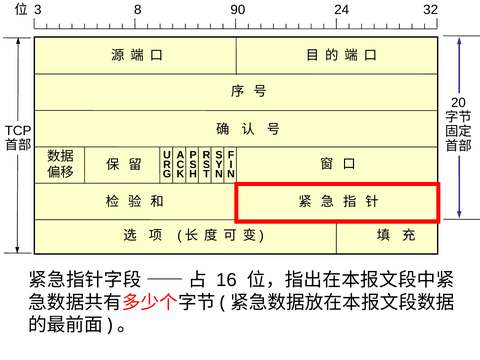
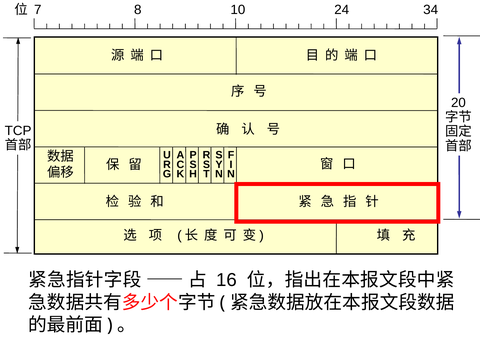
3: 3 -> 7 (38, 10)
90: 90 -> 10 (238, 10)
32: 32 -> 34 (431, 10)
